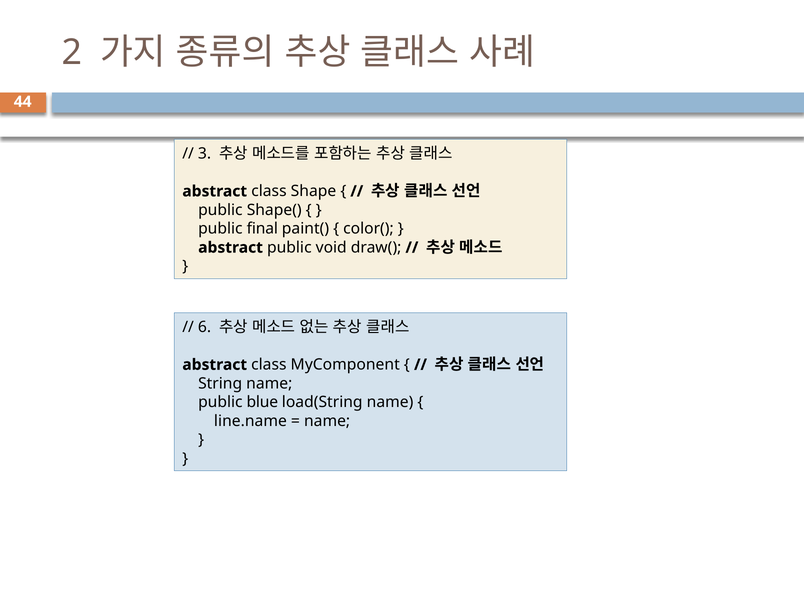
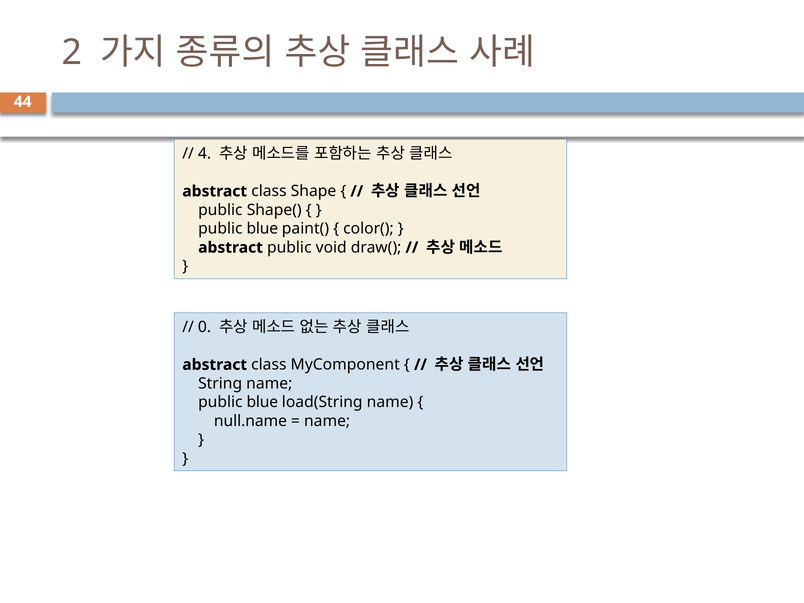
3: 3 -> 4 (205, 154)
final: final -> blue (262, 229)
6: 6 -> 0 (205, 327)
line.name: line.name -> null.name (250, 421)
